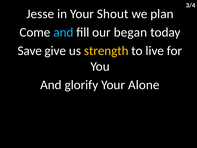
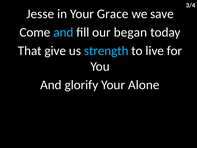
Shout: Shout -> Grace (113, 14)
plan: plan -> save (162, 14)
Save: Save -> That (30, 51)
strength colour: yellow -> light blue (106, 51)
